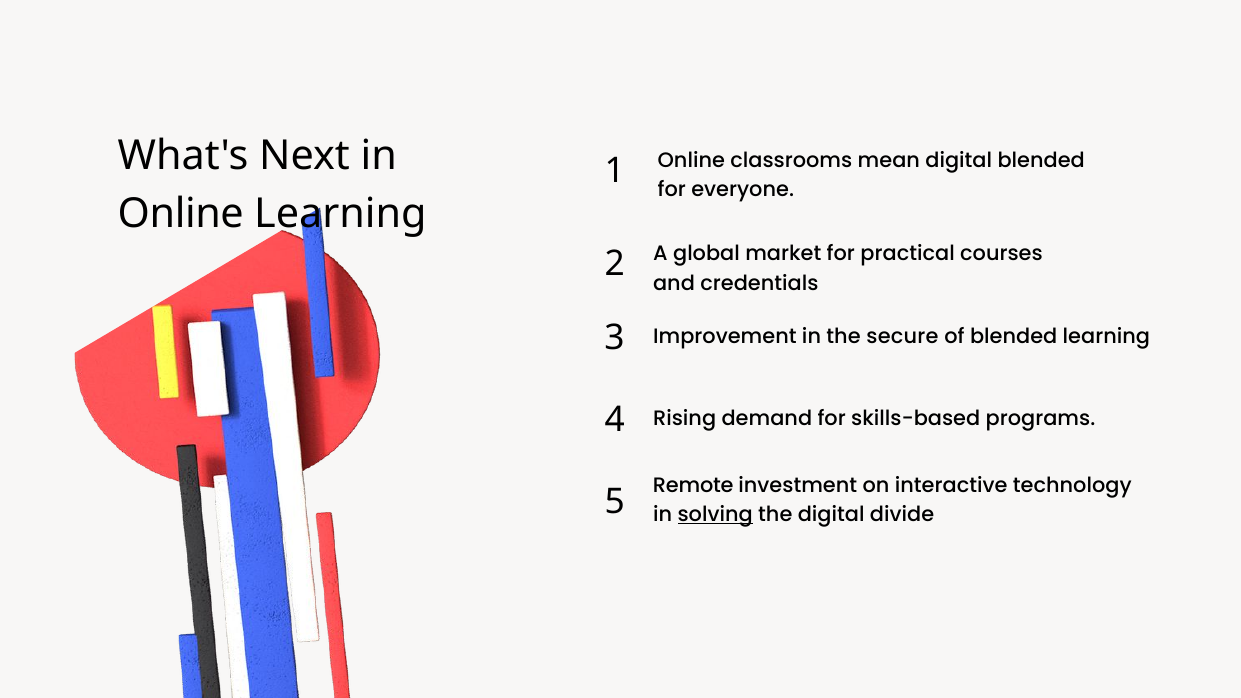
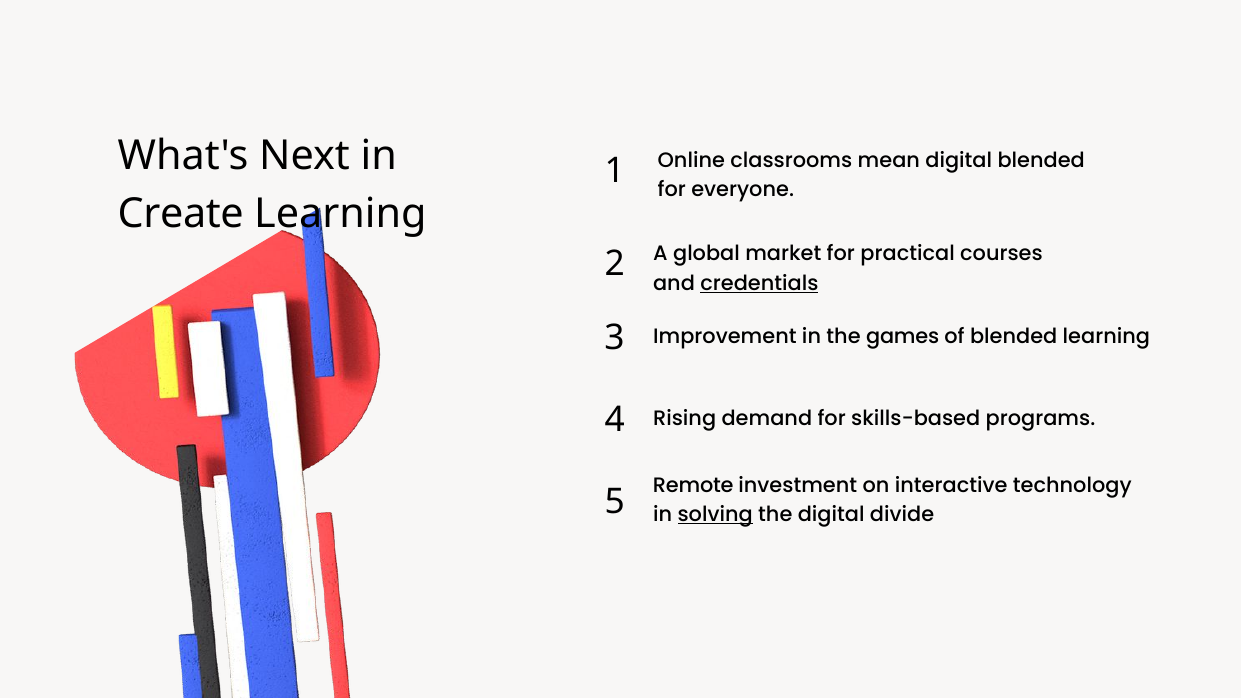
Online: Online -> Create (181, 214)
credentials underline: none -> present (759, 283)
secure: secure -> games (903, 337)
